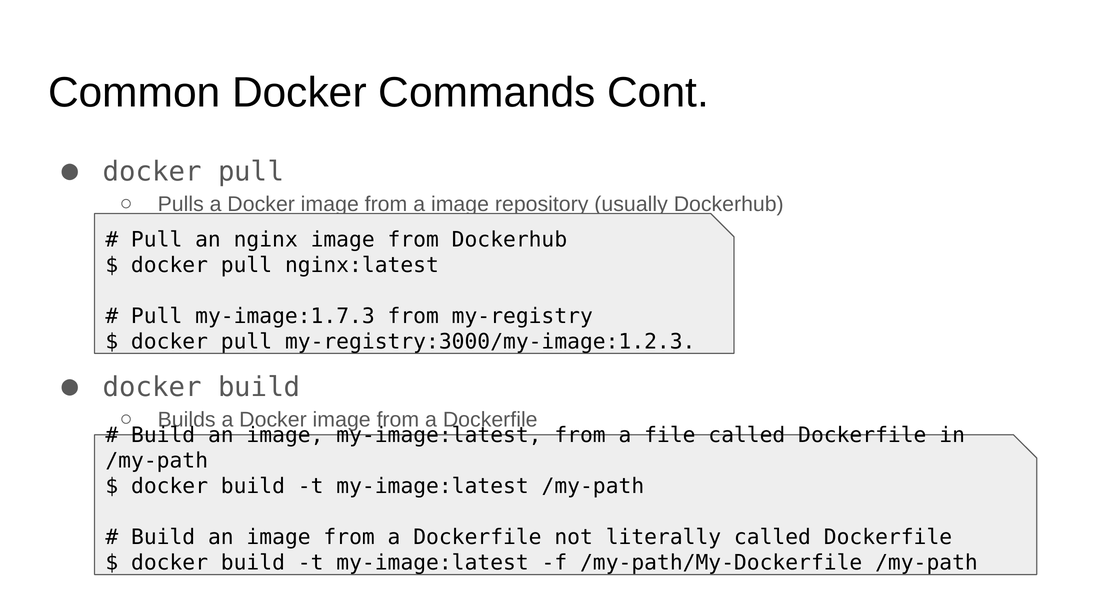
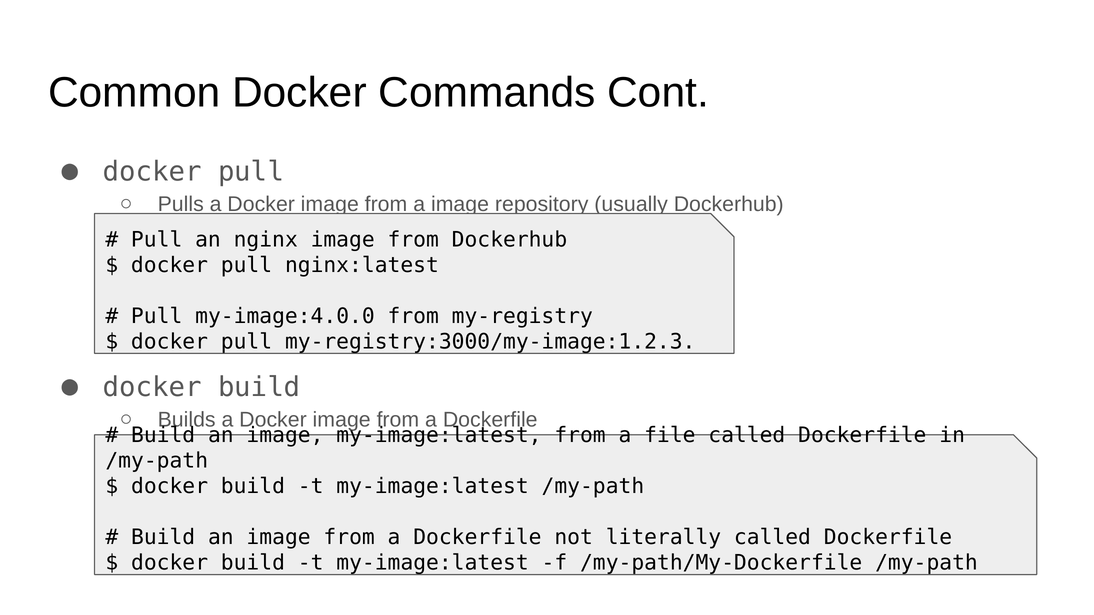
my-image:1.7.3: my-image:1.7.3 -> my-image:4.0.0 (285, 316)
